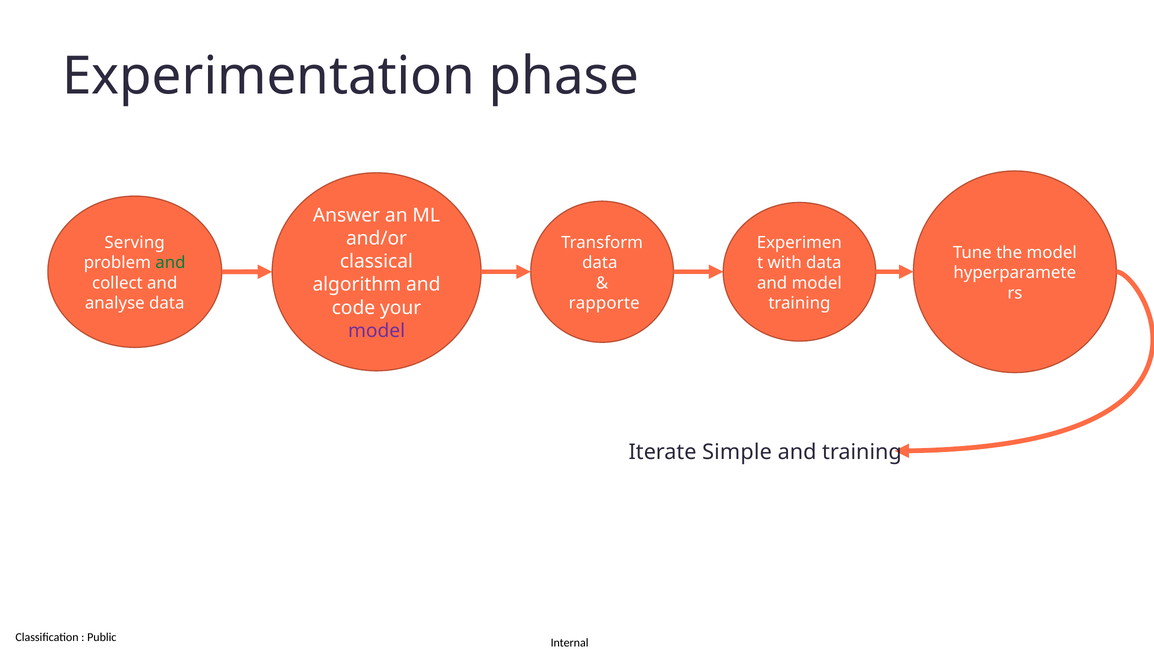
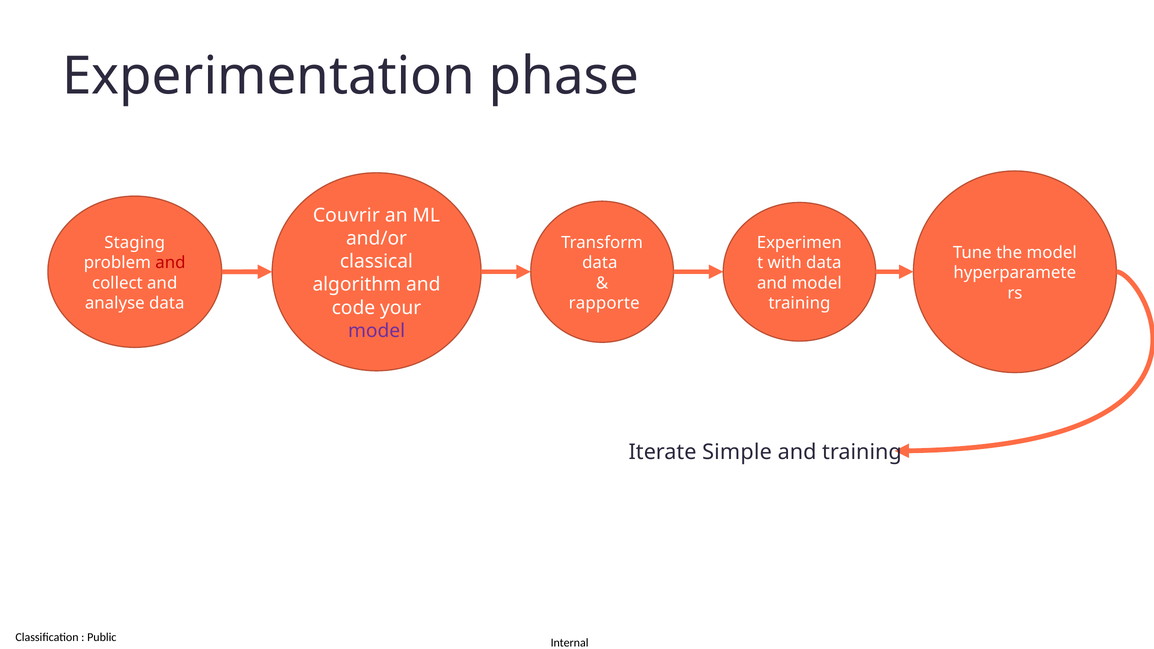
Answer: Answer -> Couvrir (346, 215)
Serving: Serving -> Staging (135, 243)
and colour: green -> red (170, 263)
